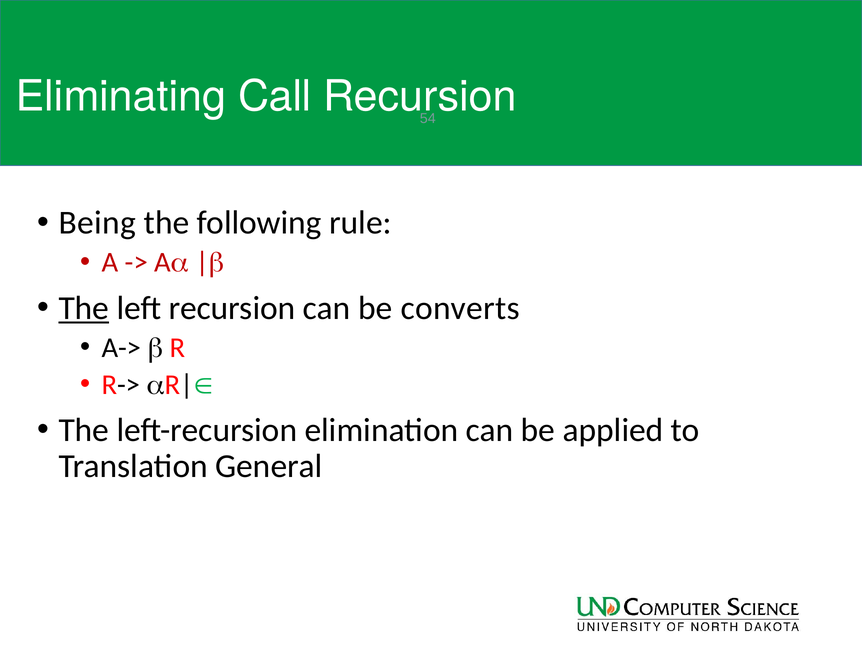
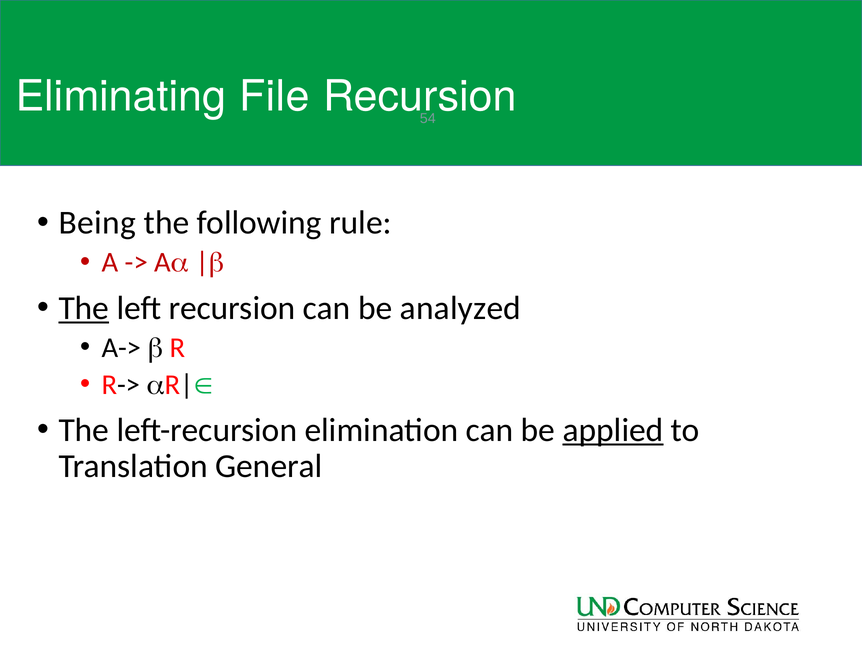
Call: Call -> File (274, 97)
converts: converts -> analyzed (460, 308)
applied underline: none -> present (613, 430)
